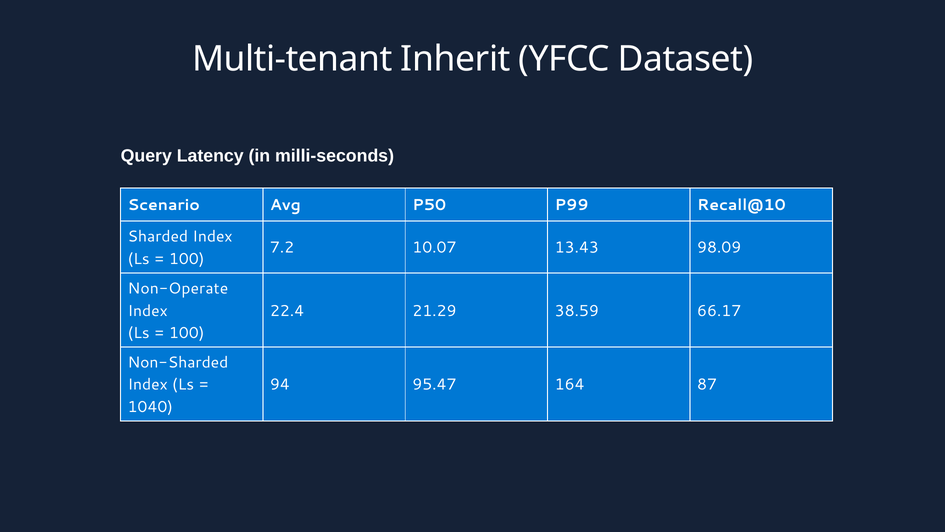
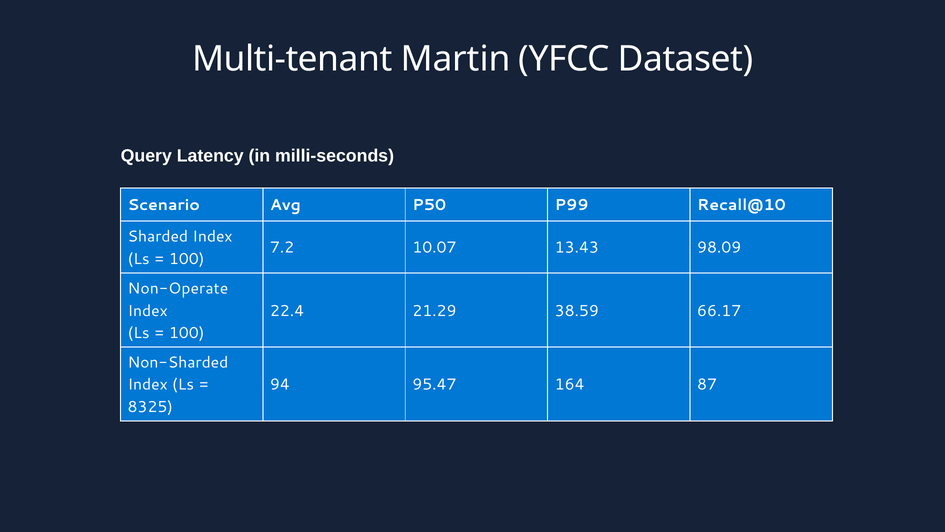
Inherit: Inherit -> Martin (456, 59)
1040: 1040 -> 8325 (150, 407)
